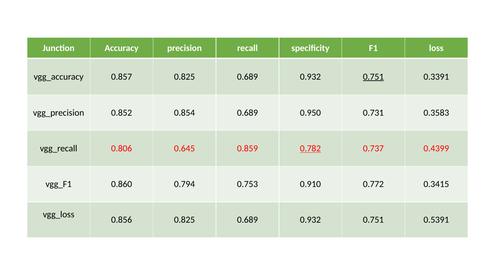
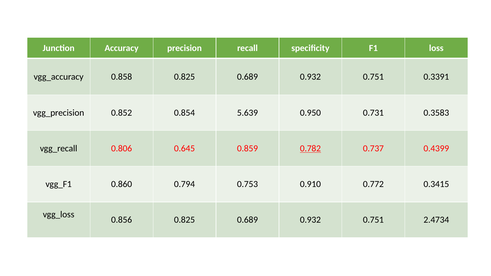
0.857: 0.857 -> 0.858 (122, 77)
0.751 underline: present -> none (373, 77)
0.854 0.689: 0.689 -> 5.639 (247, 113)
0.5391: 0.5391 -> 2.4734 (436, 220)
